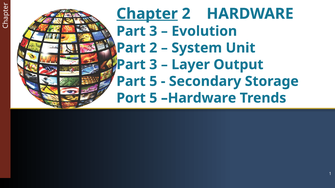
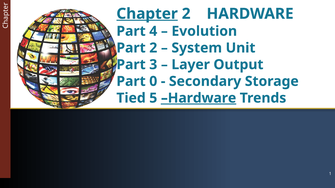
3: 3 -> 4 (153, 31)
Part 5: 5 -> 0 (153, 81)
Port: Port -> Tied (131, 98)
Hardware underline: none -> present (199, 98)
